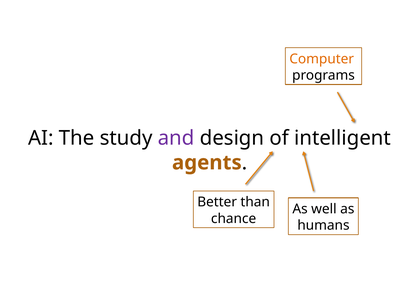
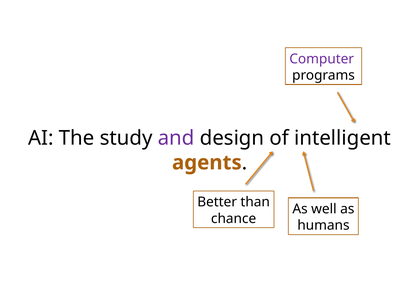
Computer colour: orange -> purple (322, 59)
